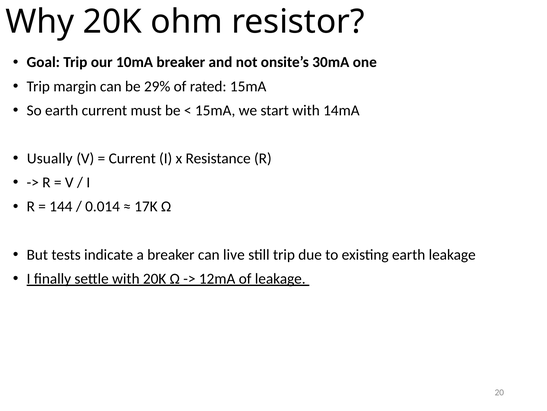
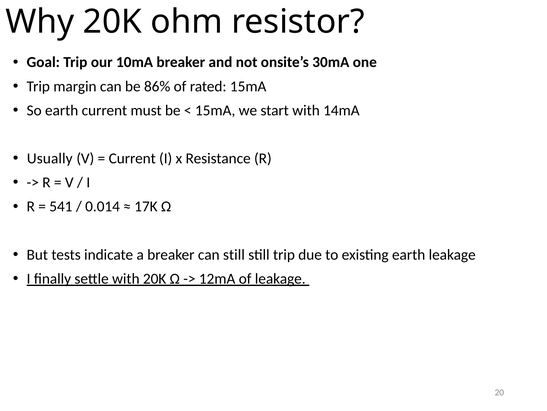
29%: 29% -> 86% (157, 86)
144: 144 -> 541 (61, 206)
can live: live -> still (234, 254)
